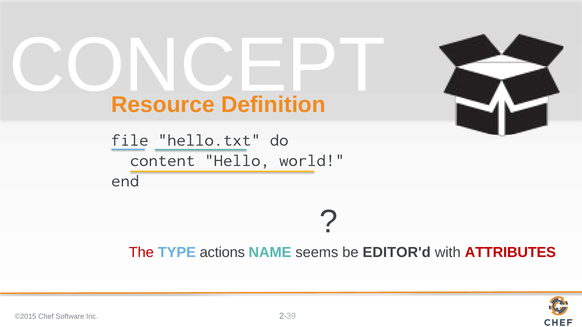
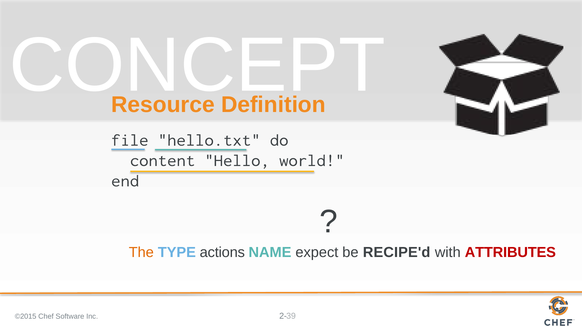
The colour: red -> orange (141, 253)
seems: seems -> expect (317, 253)
EDITOR'd: EDITOR'd -> RECIPE'd (397, 253)
